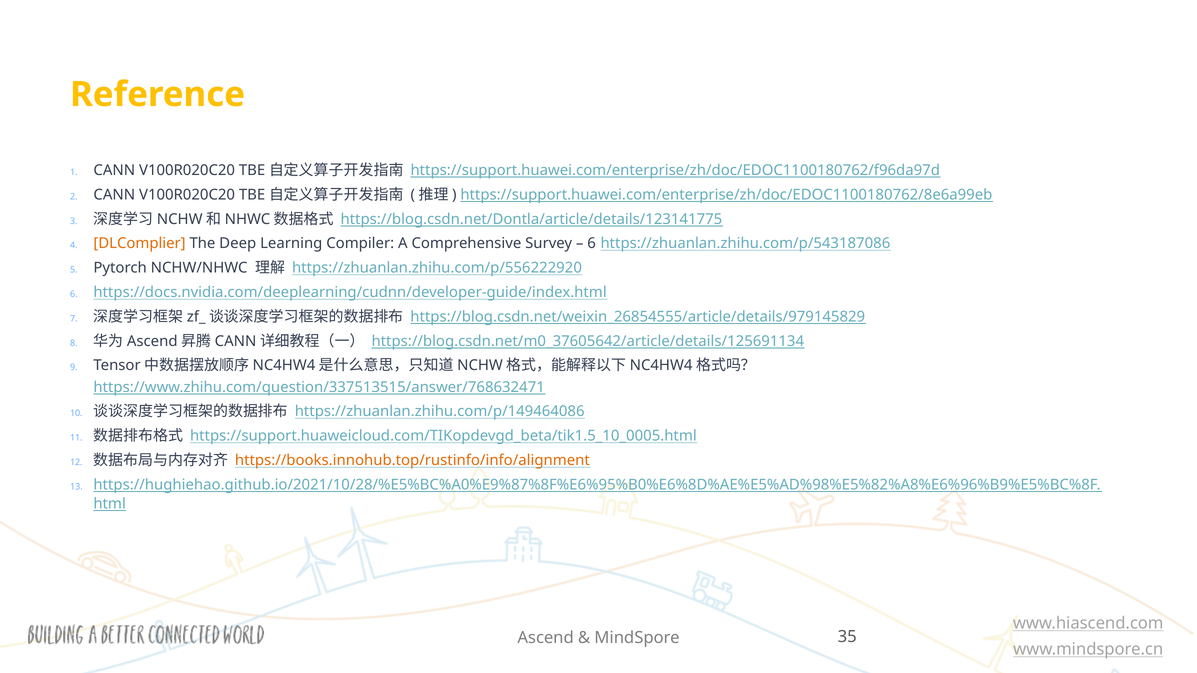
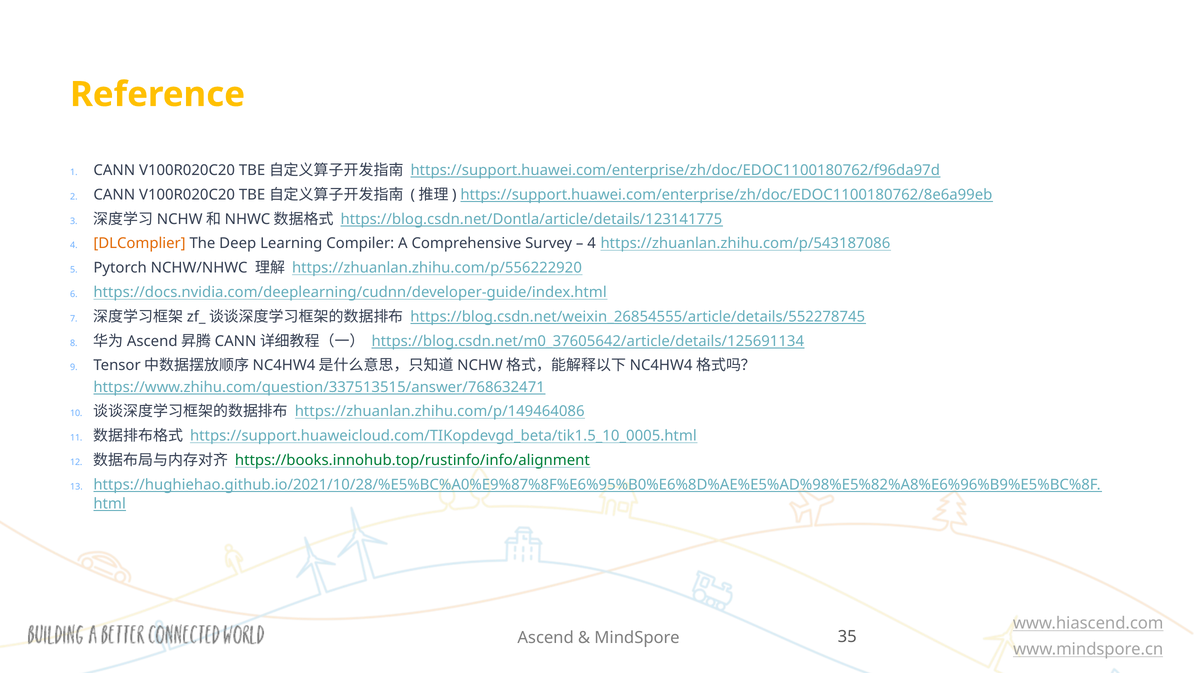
6: 6 -> 4 (592, 244)
https://blog.csdn.net/weixin_26854555/article/details/979145829: https://blog.csdn.net/weixin_26854555/article/details/979145829 -> https://blog.csdn.net/weixin_26854555/article/details/552278745 (638, 317)
https://books.innohub.top/rustinfo/info/alignment colour: orange -> green (412, 460)
